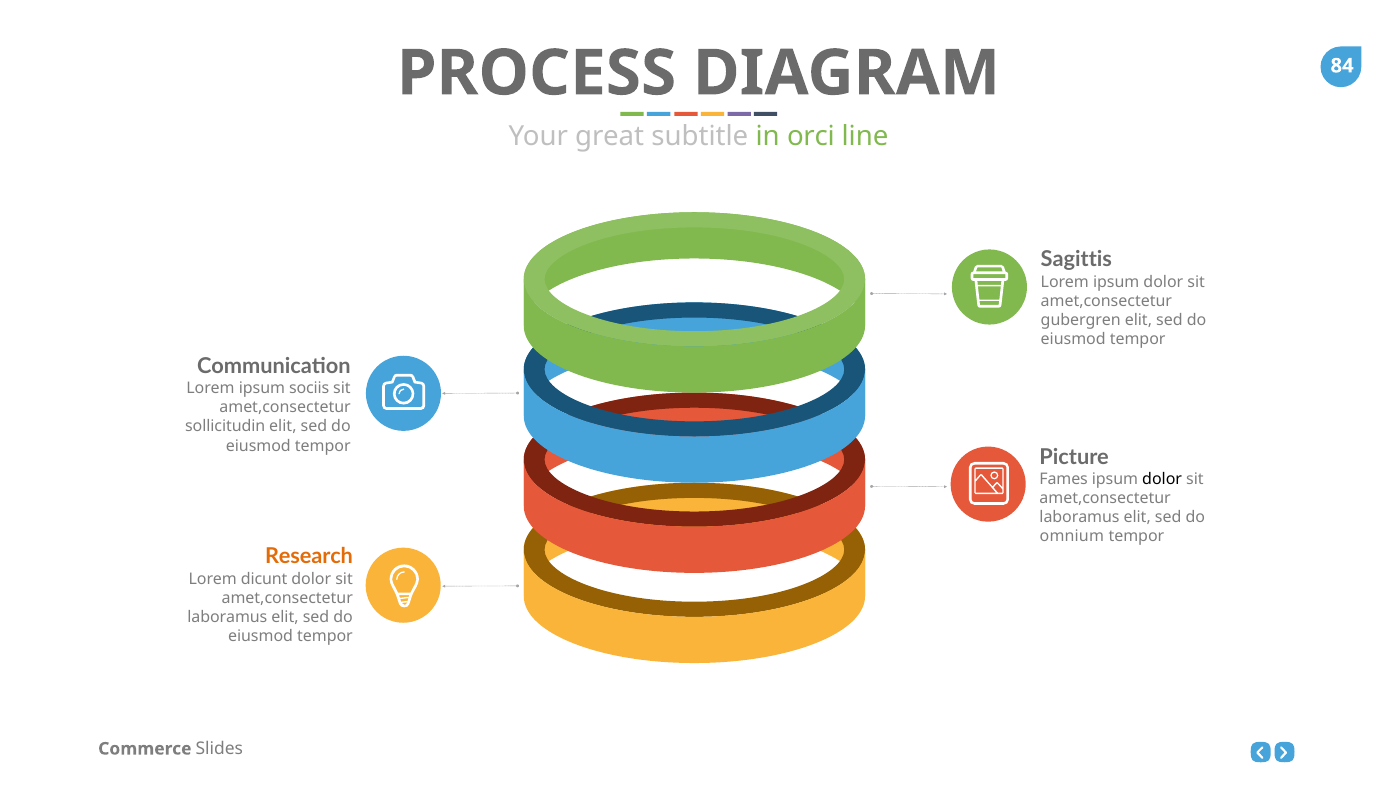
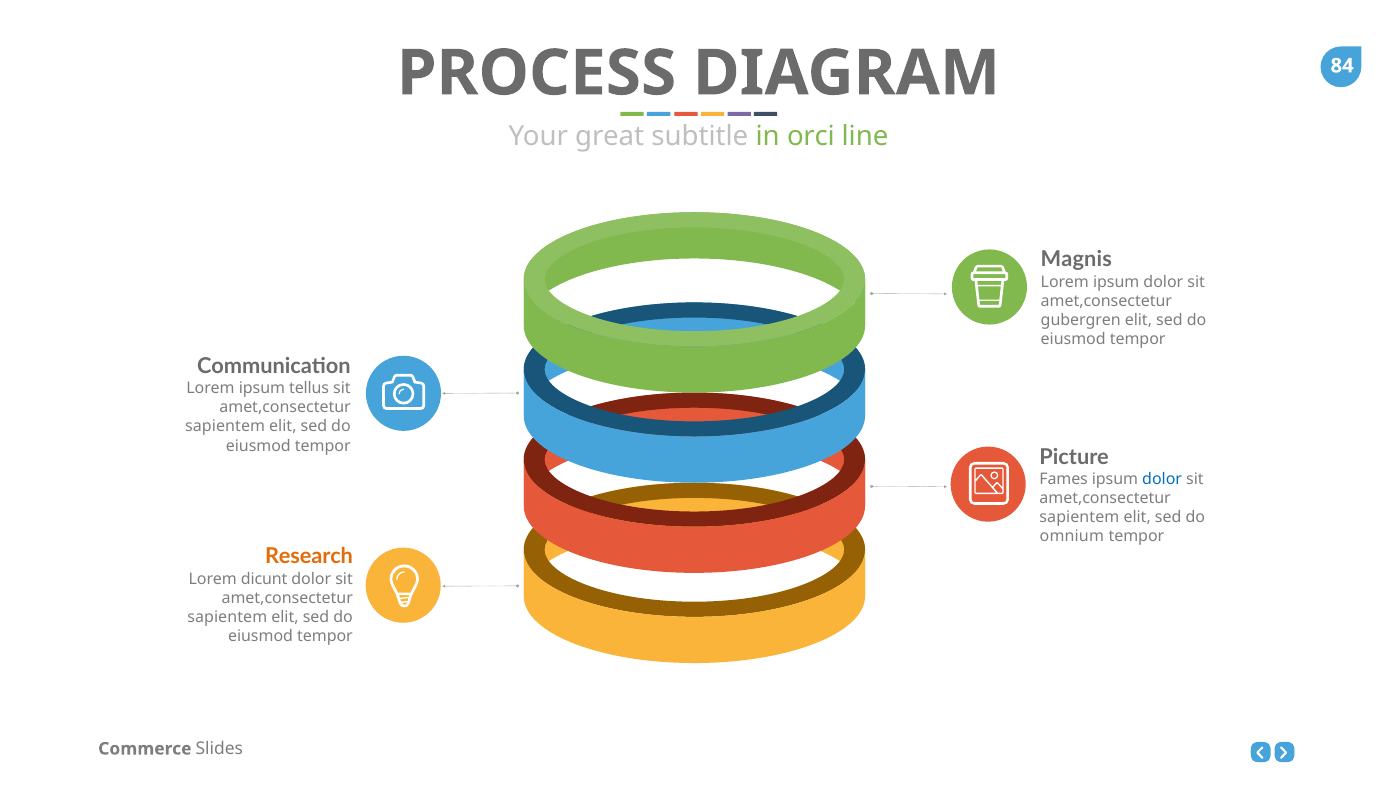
Sagittis: Sagittis -> Magnis (1076, 260)
sociis: sociis -> tellus (309, 388)
sollicitudin: sollicitudin -> sapientem (225, 427)
dolor colour: black -> blue (1162, 479)
laboramus: laboramus -> sapientem (1079, 517)
laboramus: laboramus -> sapientem (227, 617)
